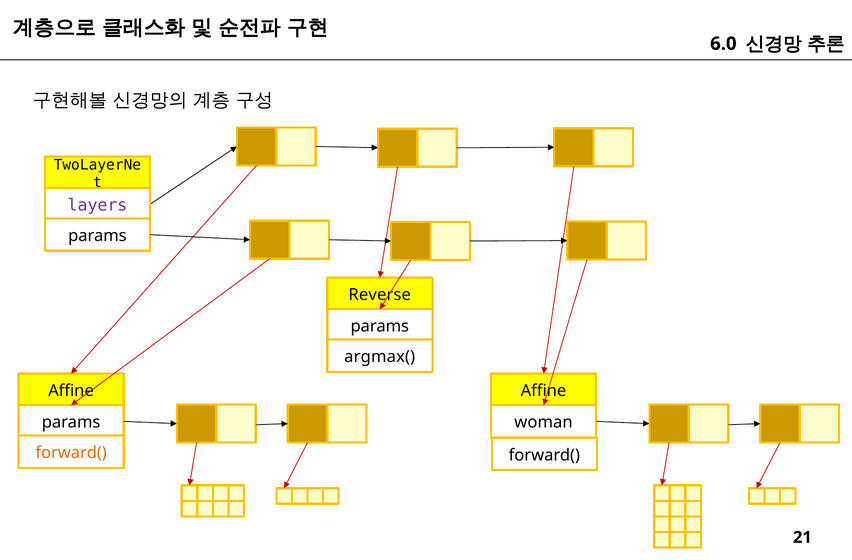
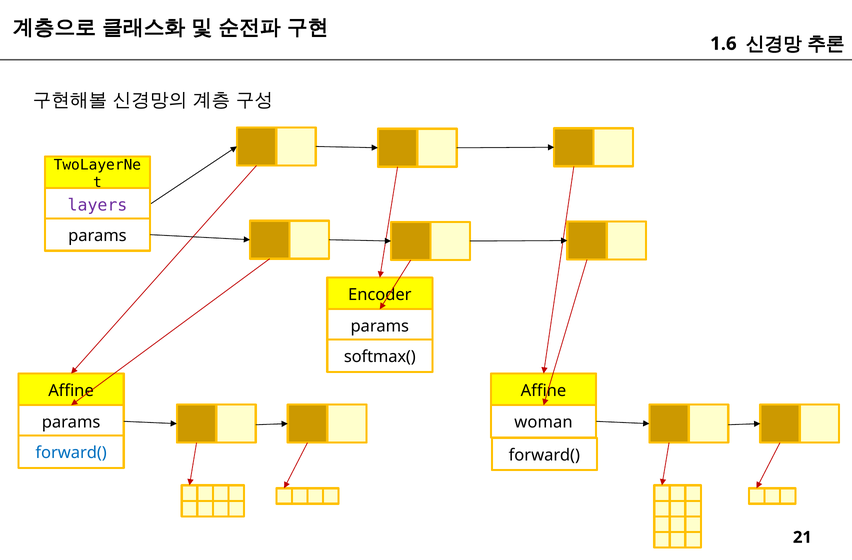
6.0: 6.0 -> 1.6 (723, 44)
Reverse: Reverse -> Encoder (380, 295)
argmax(: argmax( -> softmax( (380, 357)
forward( colour: orange -> blue (71, 453)
